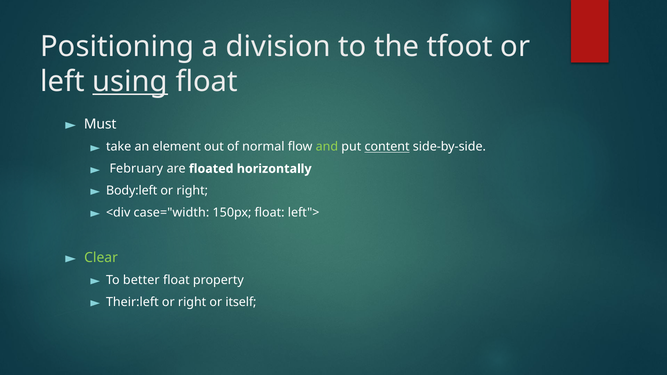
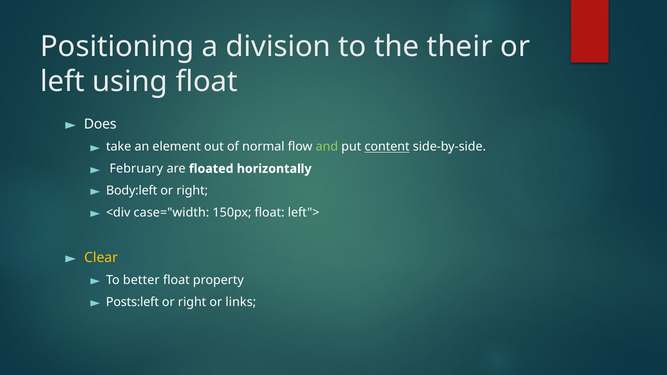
tfoot: tfoot -> their (460, 47)
using underline: present -> none (130, 82)
Must: Must -> Does (100, 124)
Clear colour: light green -> yellow (101, 258)
Their:left: Their:left -> Posts:left (132, 302)
itself: itself -> links (241, 302)
